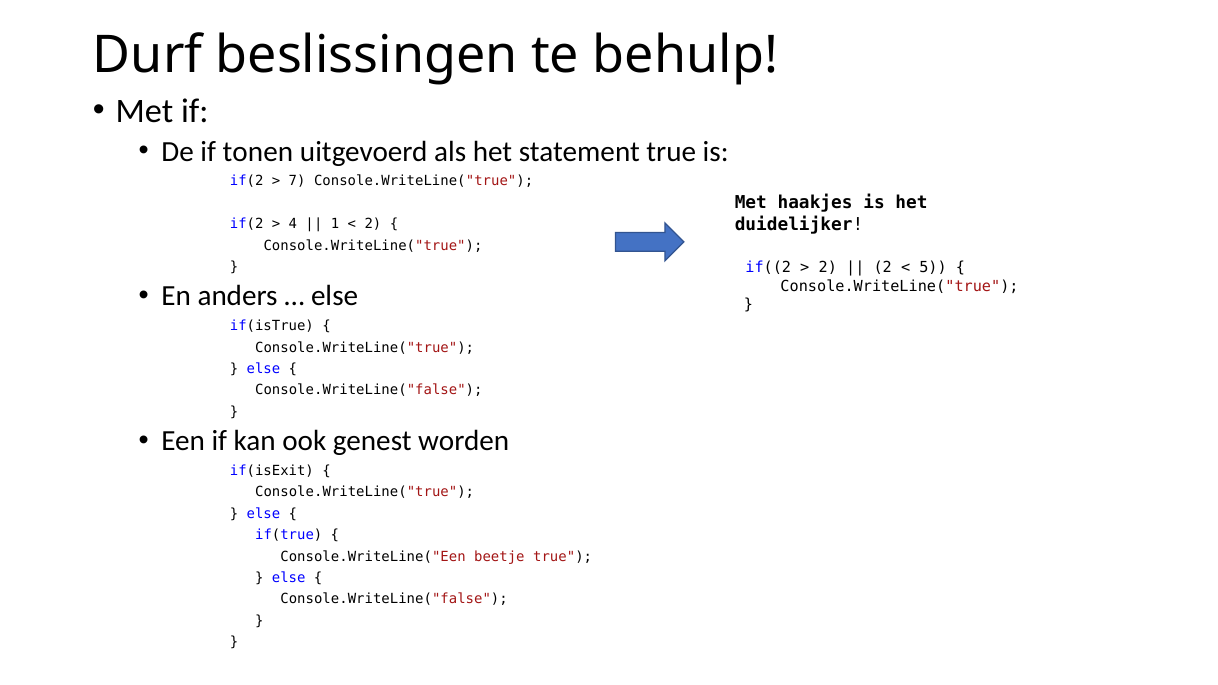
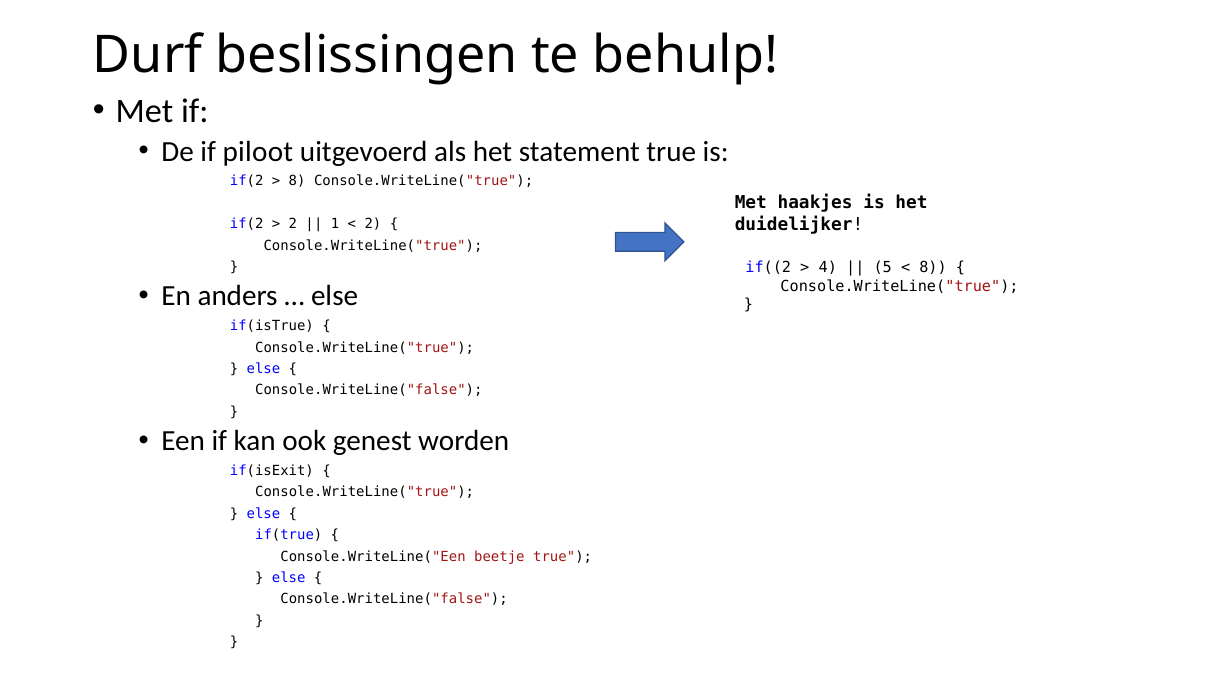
tonen: tonen -> piloot (258, 152)
7: 7 -> 8 (297, 181)
4: 4 -> 2 (293, 224)
2: 2 -> 4 (828, 268)
2: 2 -> 5 (883, 268)
5: 5 -> 8 (933, 268)
